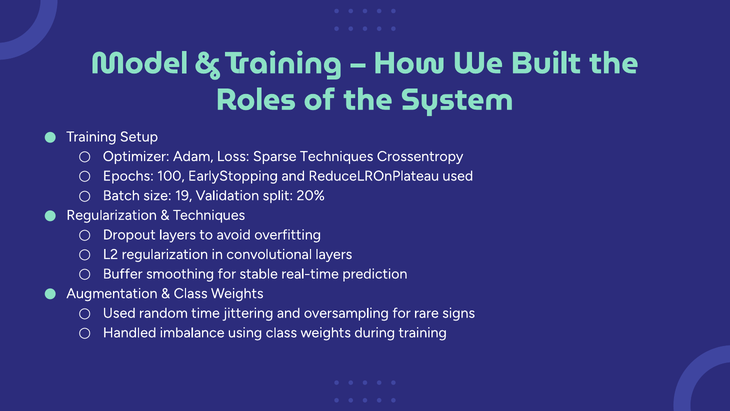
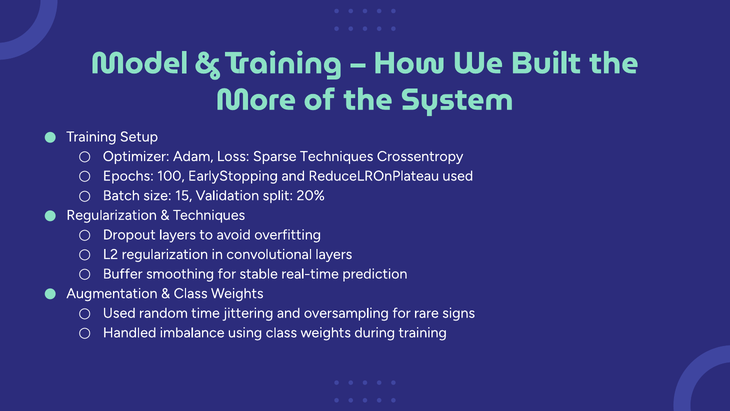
Roles: Roles -> More (256, 100)
19: 19 -> 15 (184, 195)
